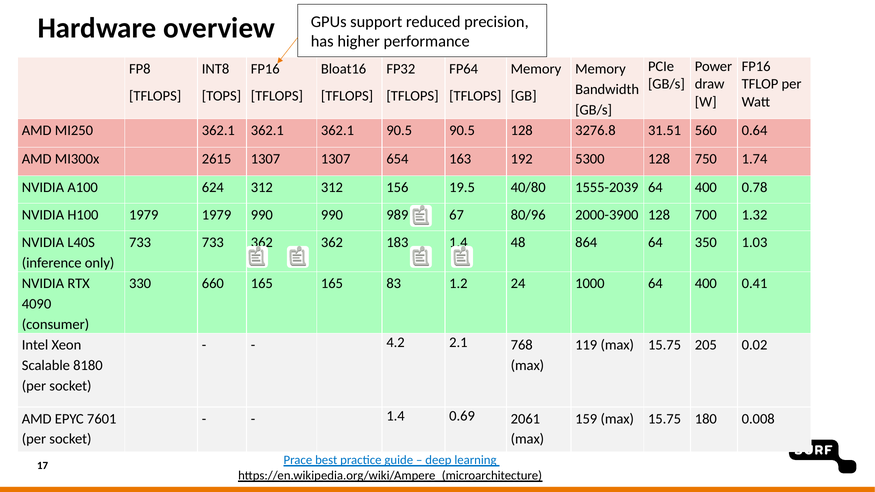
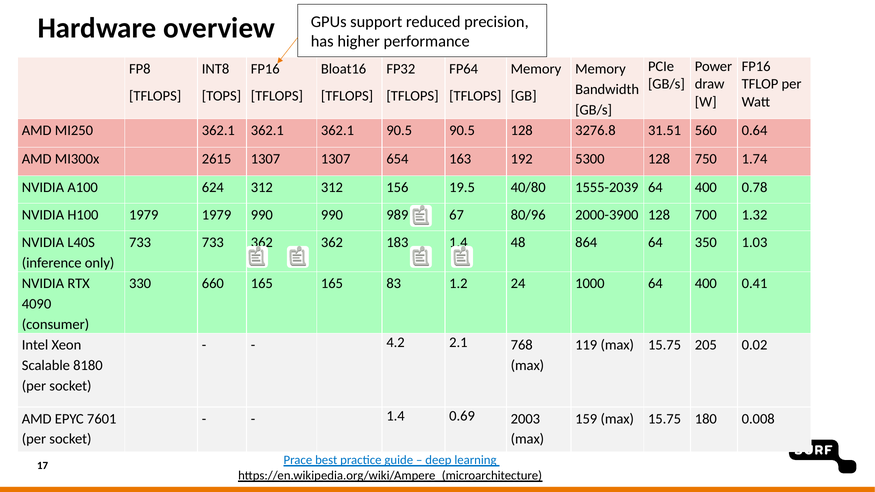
2061: 2061 -> 2003 (525, 419)
